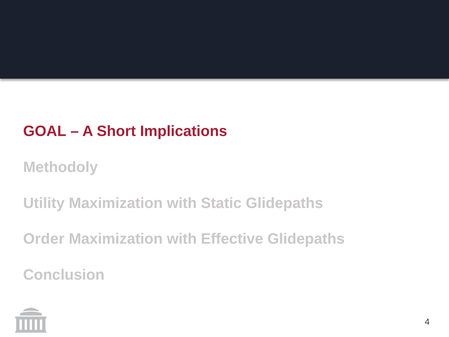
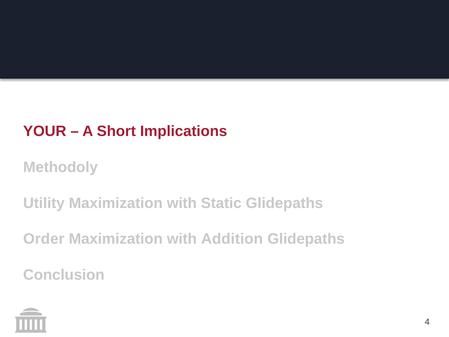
GOAL: GOAL -> YOUR (45, 131)
Effective: Effective -> Addition (232, 239)
